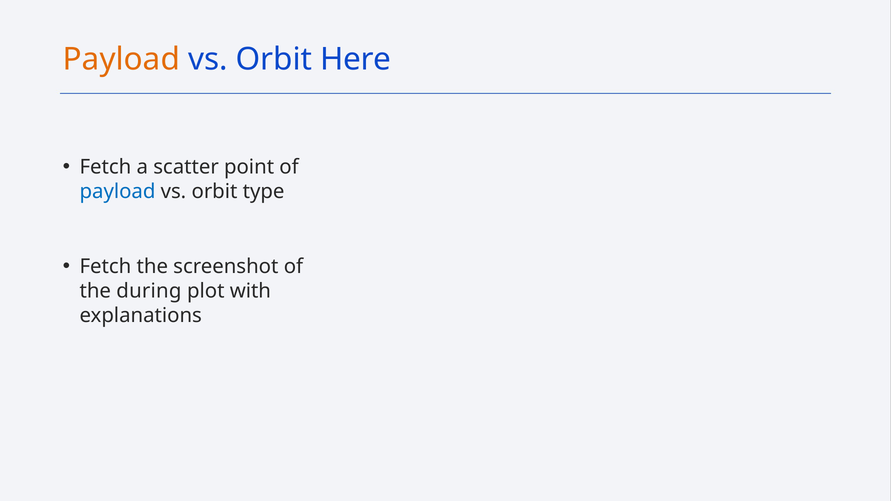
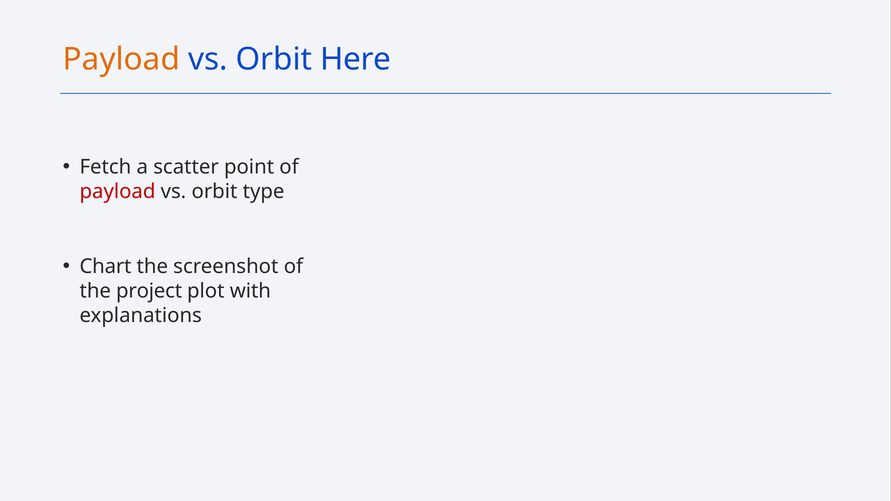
payload colour: blue -> red (118, 192)
Fetch: Fetch -> Chart (106, 267)
during: during -> project (149, 291)
